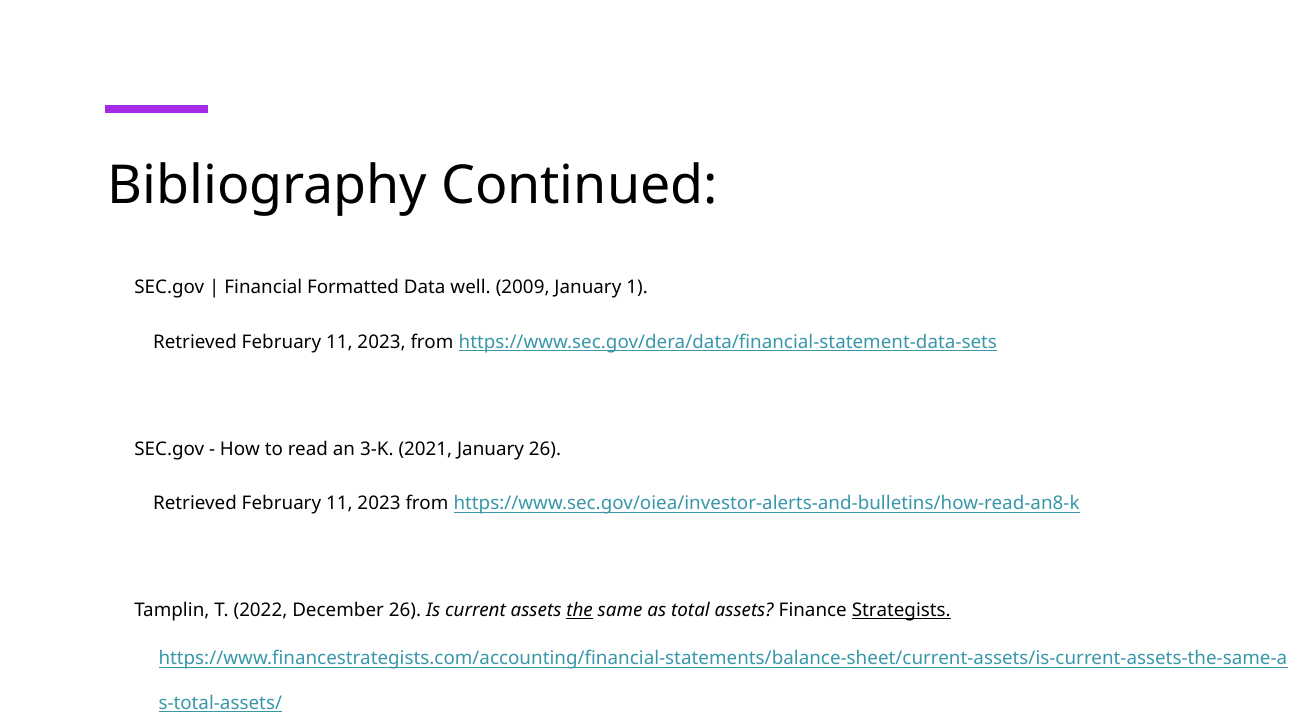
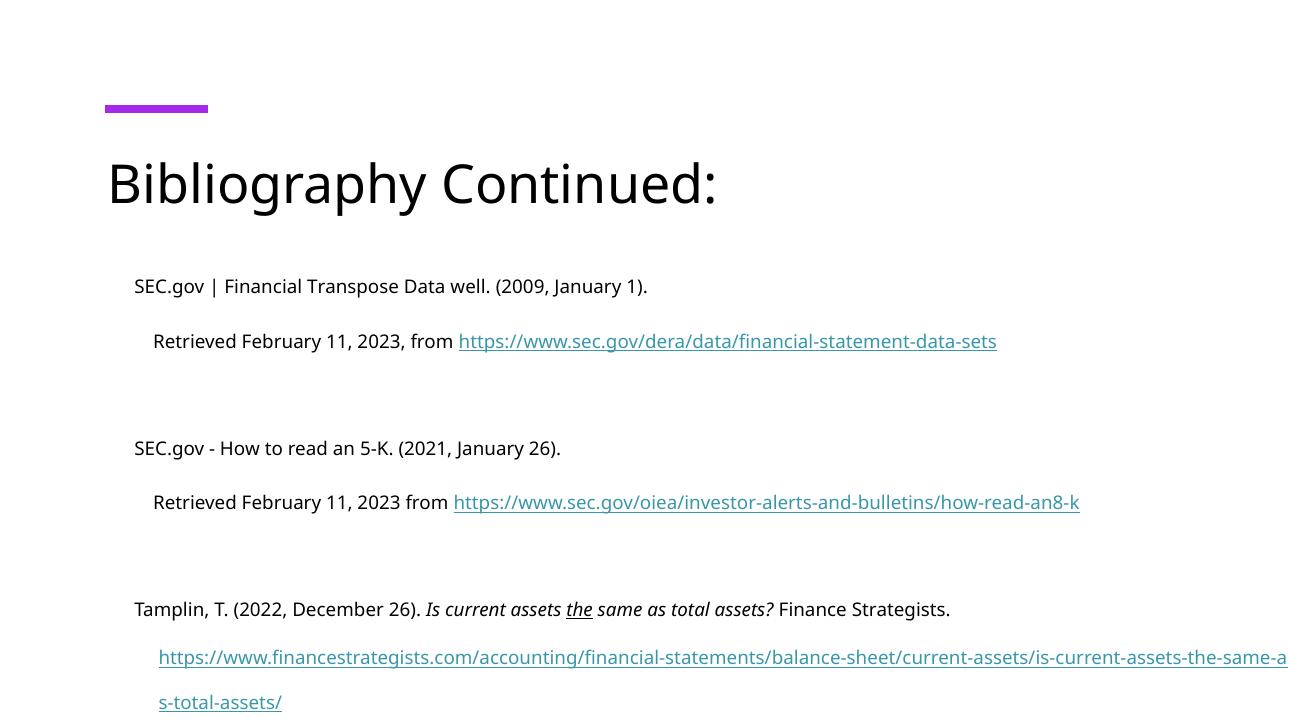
Formatted: Formatted -> Transpose (353, 287)
3-K: 3-K -> 5-K (377, 449)
Strategists underline: present -> none (901, 610)
